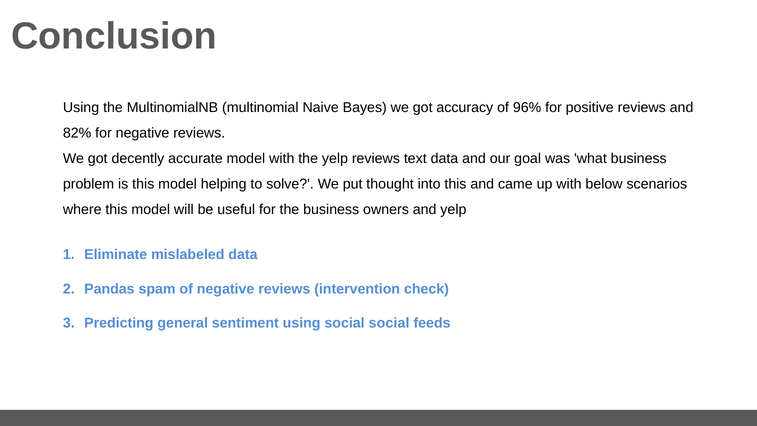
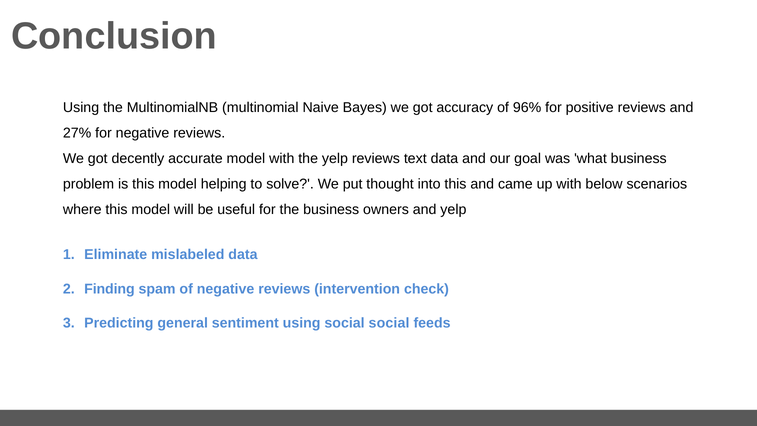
82%: 82% -> 27% (77, 133)
Pandas: Pandas -> Finding (109, 289)
